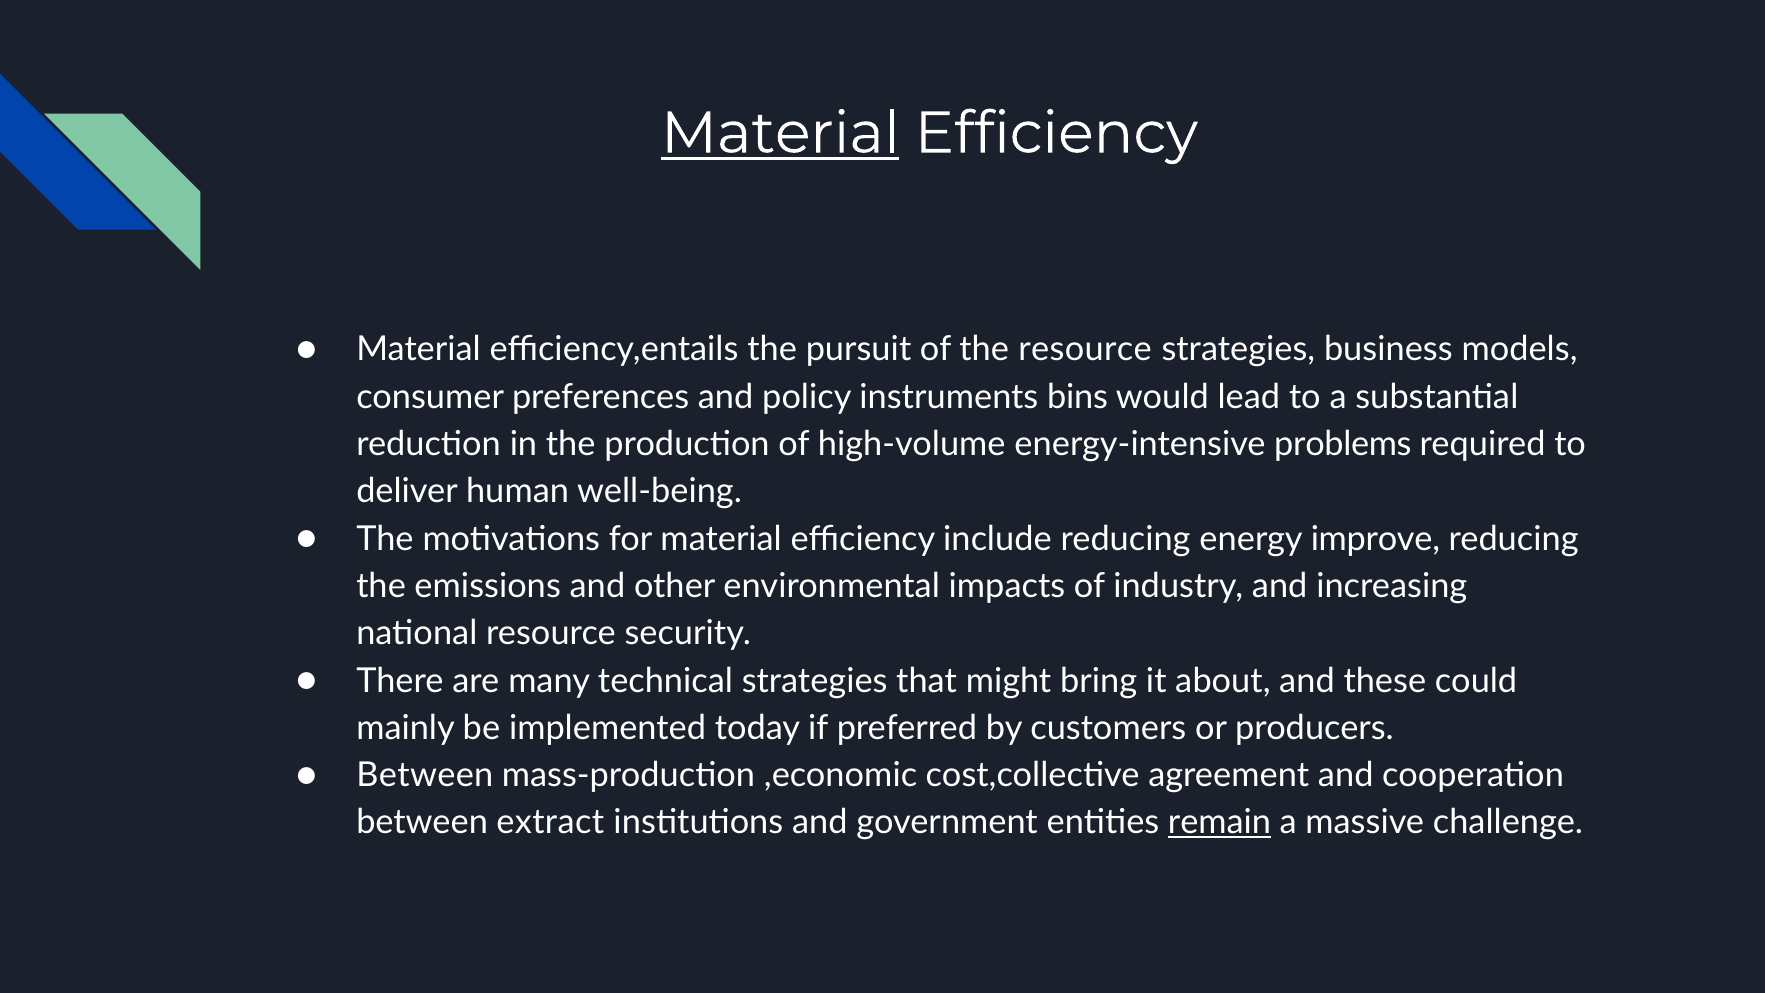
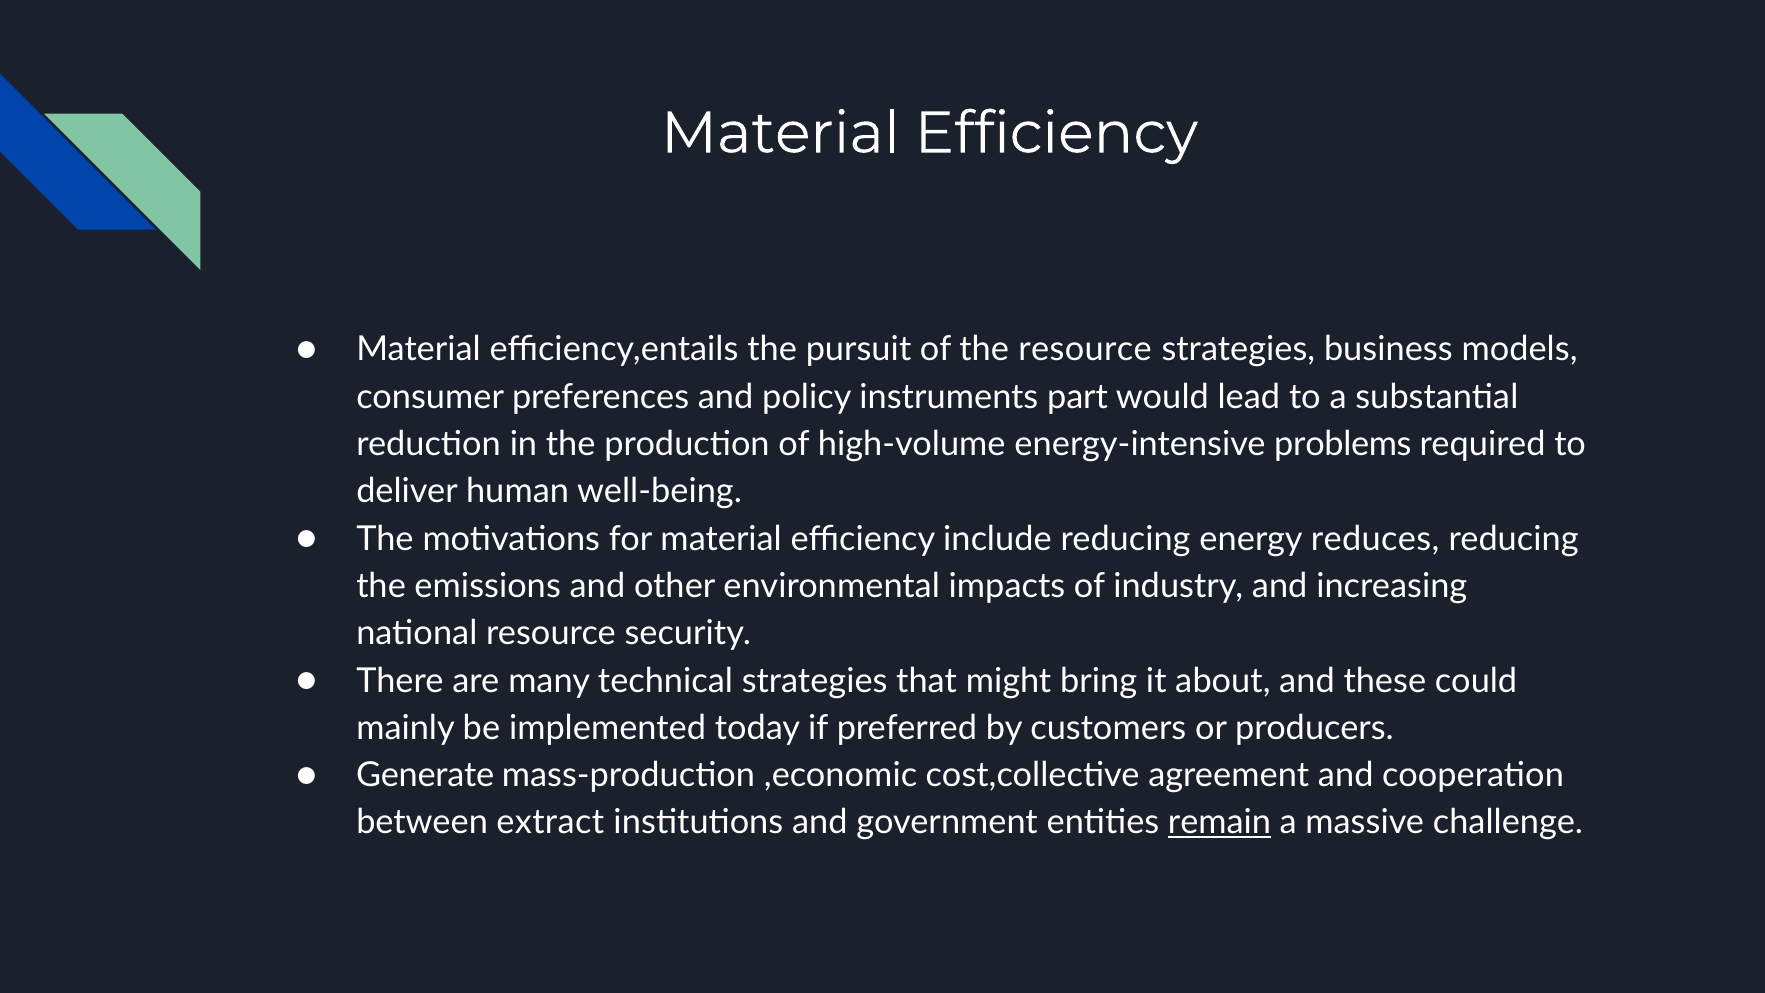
Material underline: present -> none (780, 133)
bins: bins -> part (1078, 397)
improve: improve -> reduces (1375, 539)
Between: Between -> Generate (425, 775)
